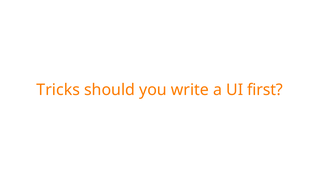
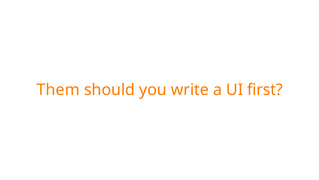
Tricks: Tricks -> Them (58, 90)
